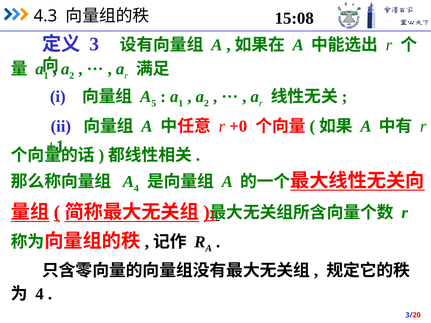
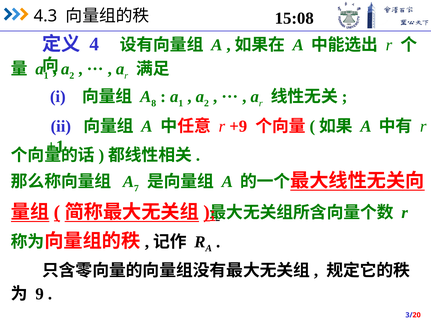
3: 3 -> 4 (94, 44)
5: 5 -> 8 (154, 103)
+0: +0 -> +9 (238, 126)
A 4: 4 -> 7 (136, 188)
4: 4 -> 9 (40, 294)
